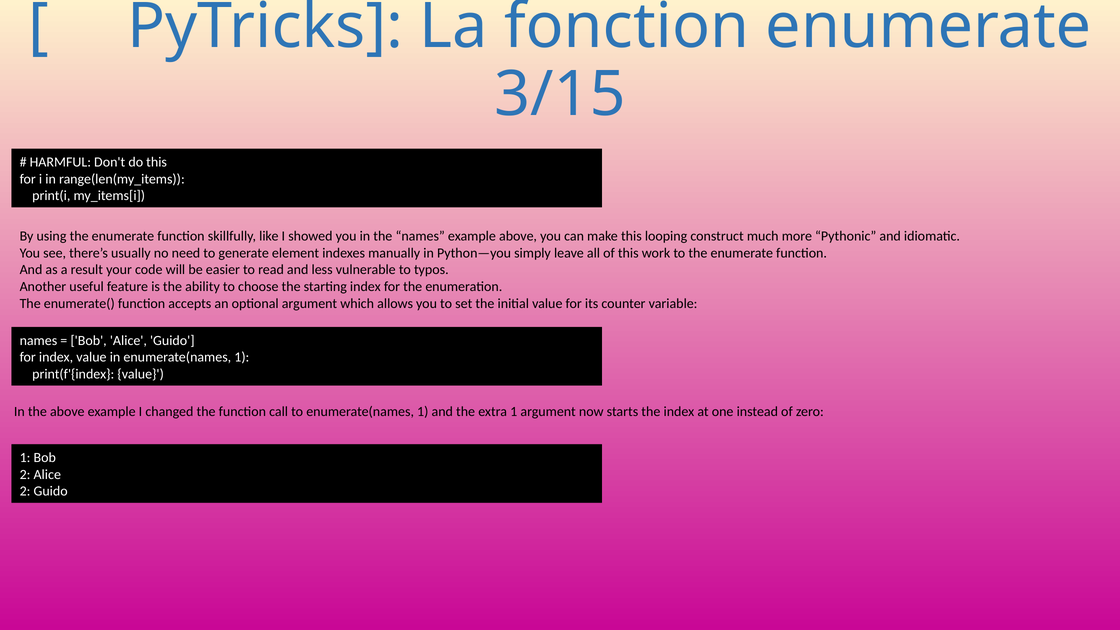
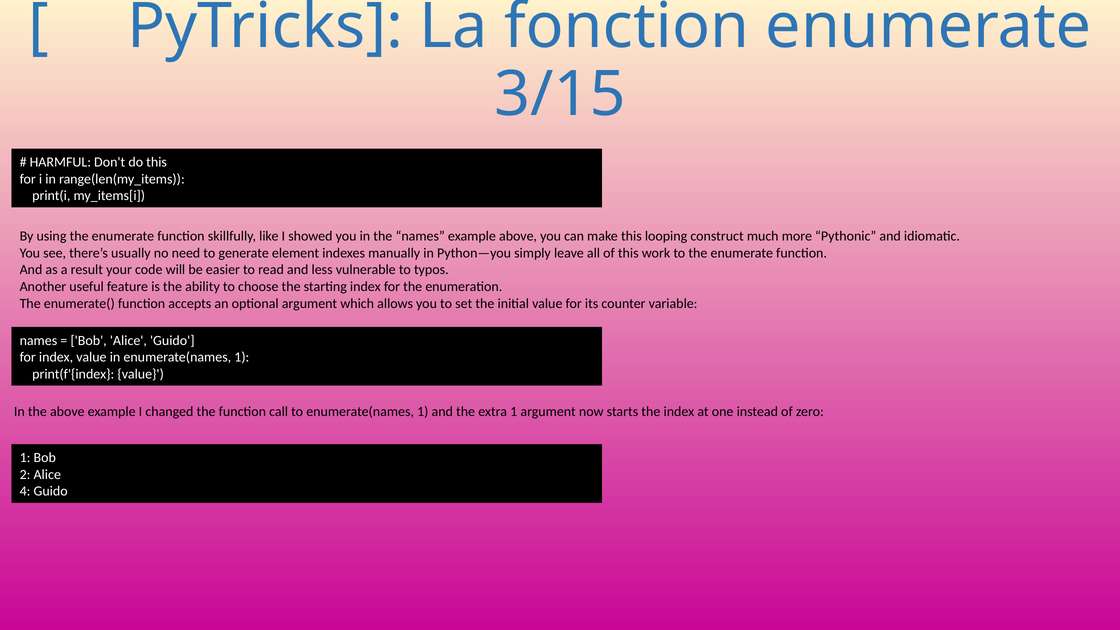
2: 2 -> 4 (25, 491)
